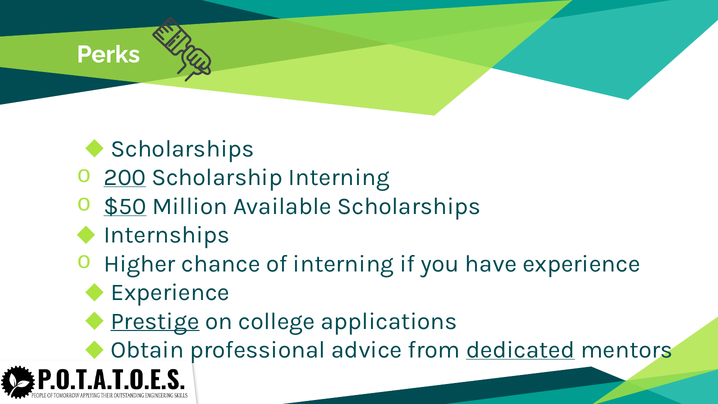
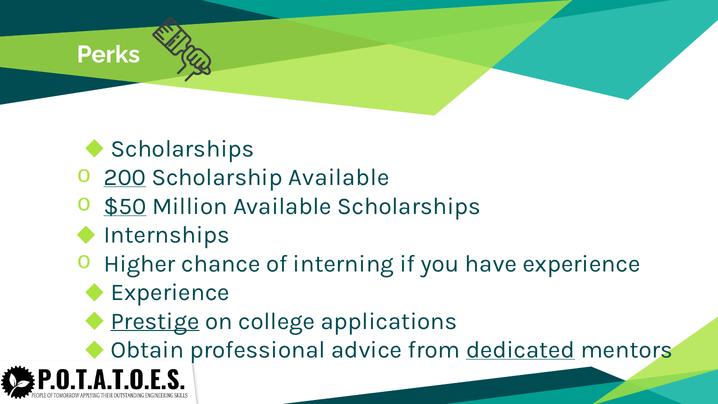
Scholarship Interning: Interning -> Available (339, 177)
